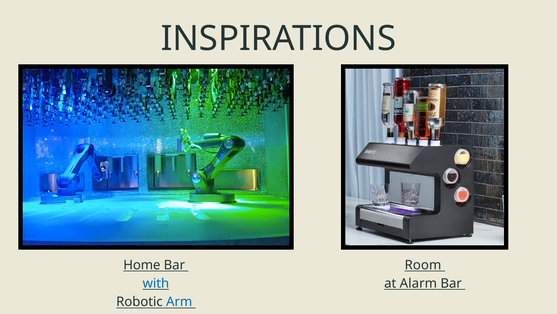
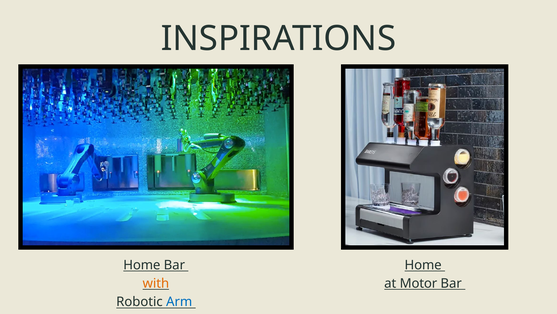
Room: Room -> Home (423, 264)
Alarm: Alarm -> Motor (418, 283)
with colour: blue -> orange (156, 283)
